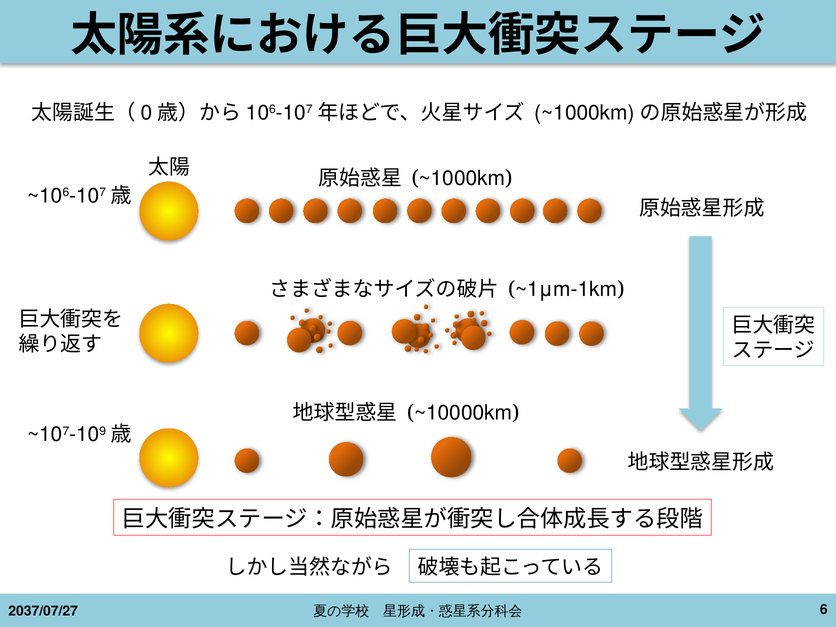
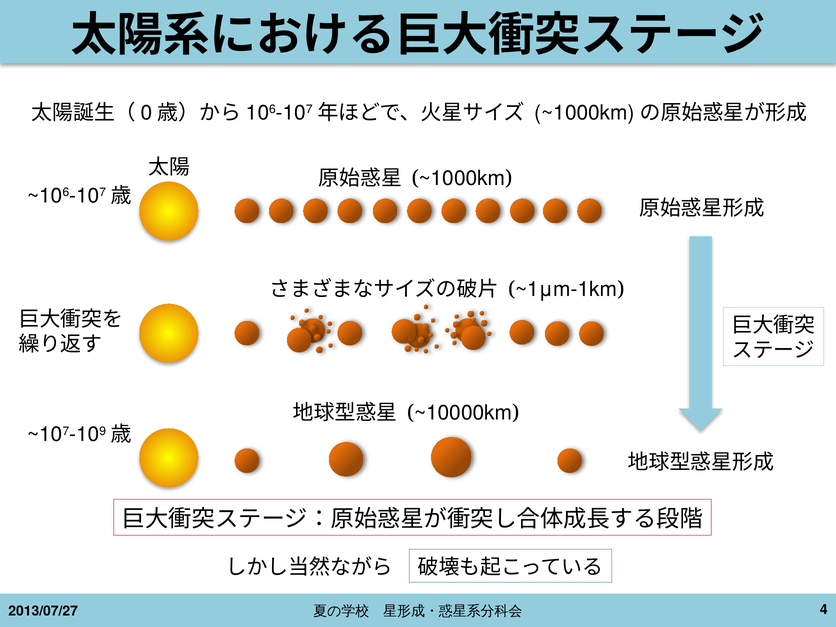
6: 6 -> 4 (824, 610)
2037/07/27: 2037/07/27 -> 2013/07/27 (43, 611)
